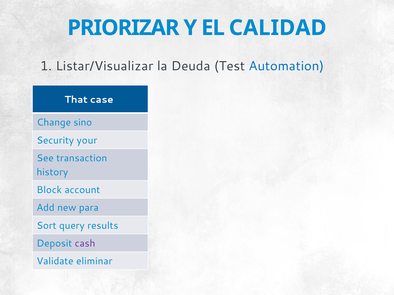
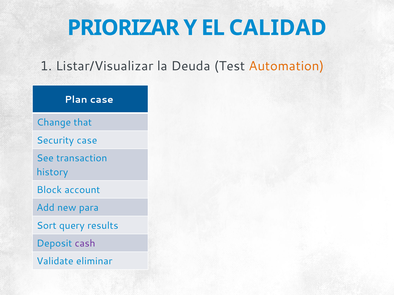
Automation colour: blue -> orange (286, 66)
That: That -> Plan (76, 100)
sino: sino -> that (83, 123)
Security your: your -> case (87, 141)
